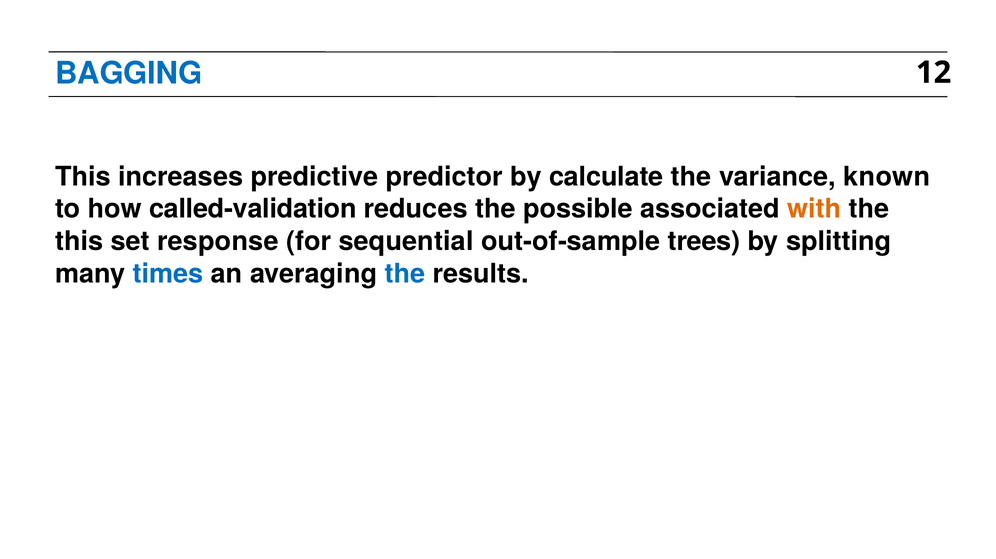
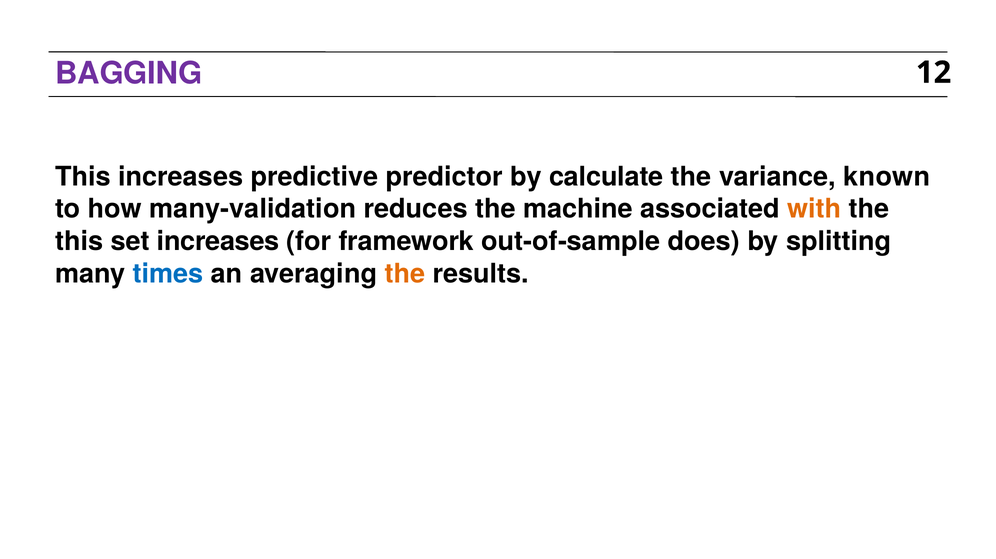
BAGGING colour: blue -> purple (129, 74)
called-validation: called-validation -> many-validation (253, 209)
possible: possible -> machine (578, 209)
set response: response -> increases (218, 242)
sequential: sequential -> framework (406, 242)
trees: trees -> does (704, 242)
the colour: blue -> orange (405, 274)
